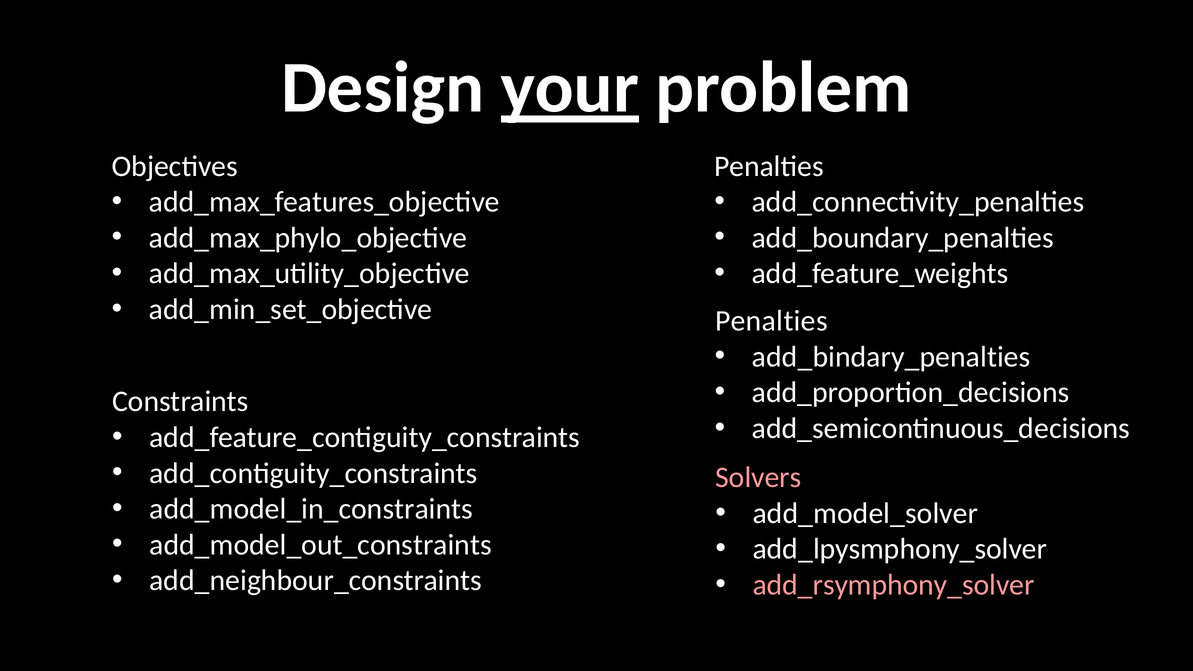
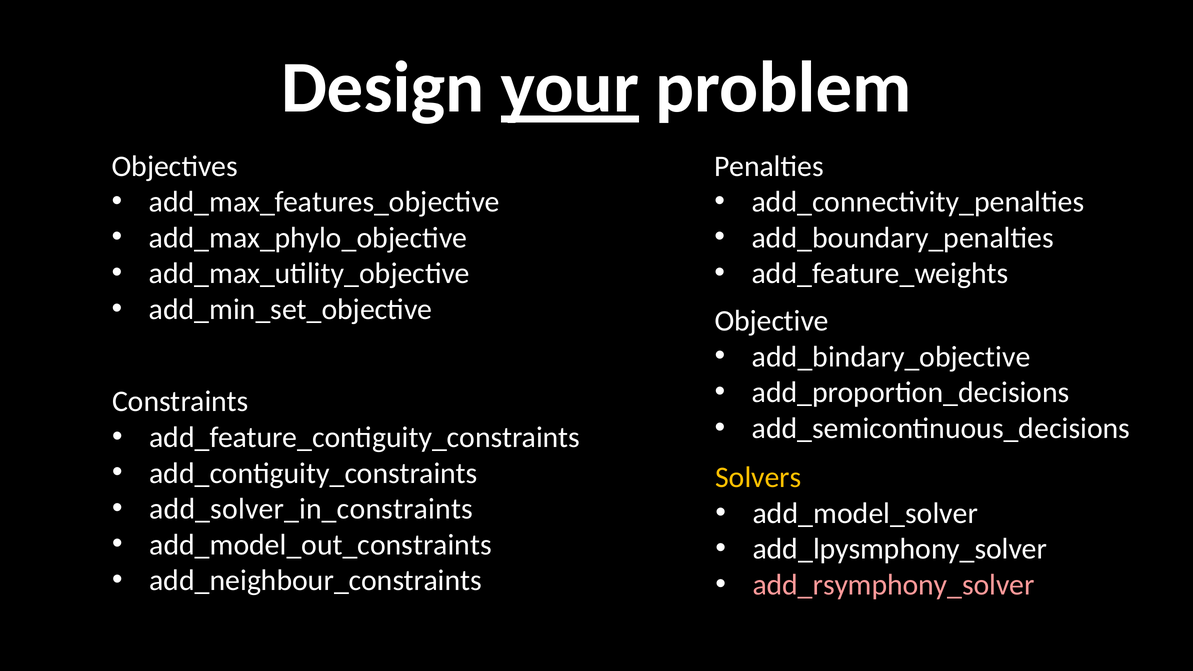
Penalties: Penalties -> Objective (772, 321)
add_bindary_penalties: add_bindary_penalties -> add_bindary_objective (891, 357)
Solvers colour: pink -> yellow (758, 478)
add_model_in_constraints: add_model_in_constraints -> add_solver_in_constraints (311, 509)
